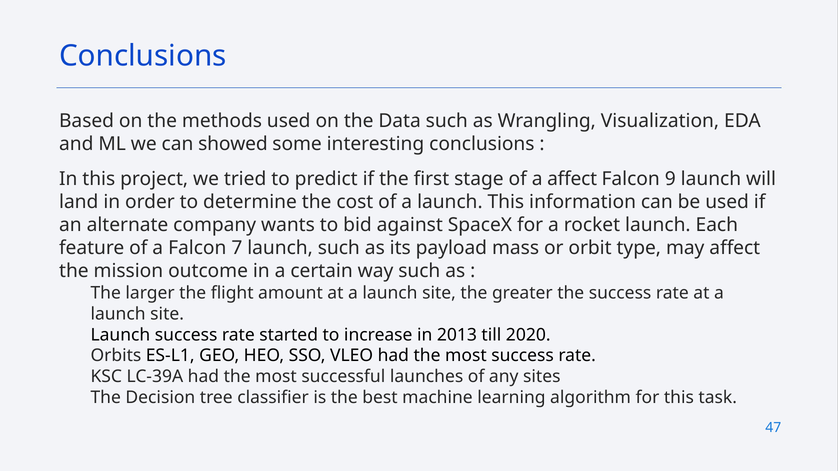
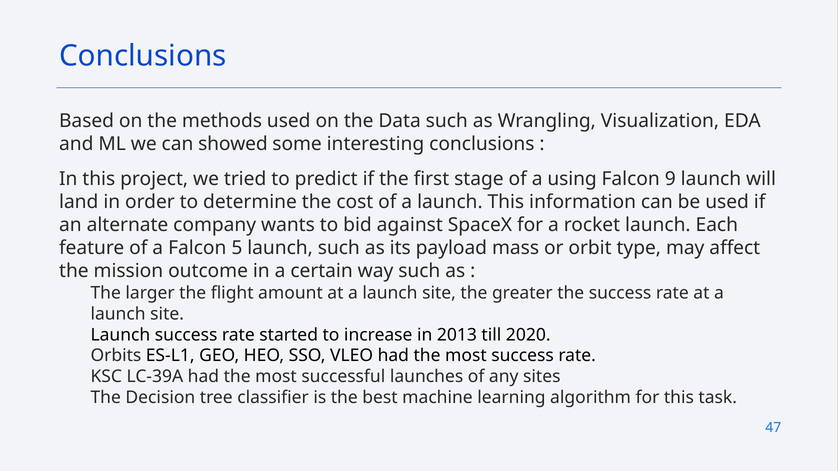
a affect: affect -> using (572, 179)
7: 7 -> 5 (237, 248)
